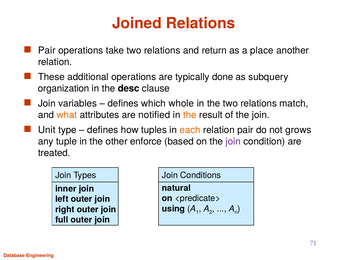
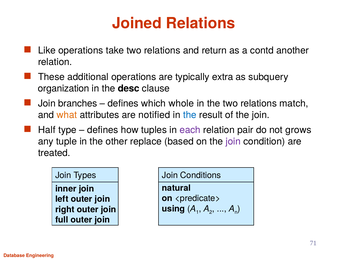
Pair: Pair -> Like (47, 50)
place: place -> contd (262, 50)
done: done -> extra (223, 77)
variables: variables -> branches (78, 103)
the colour: orange -> blue (190, 115)
Unit: Unit -> Half (47, 130)
each colour: orange -> purple (190, 130)
enforce: enforce -> replace (146, 141)
